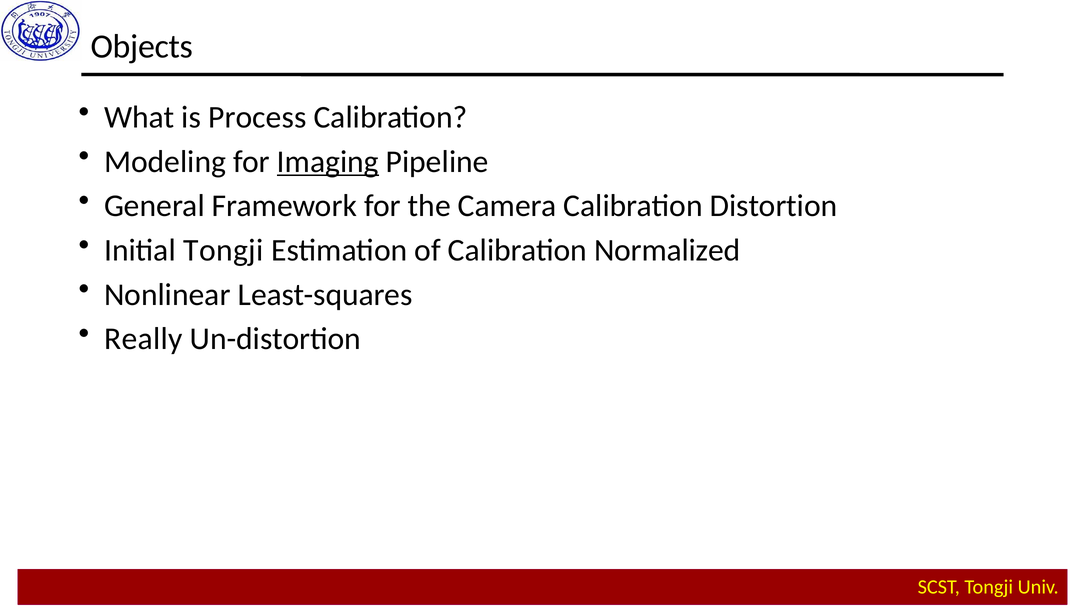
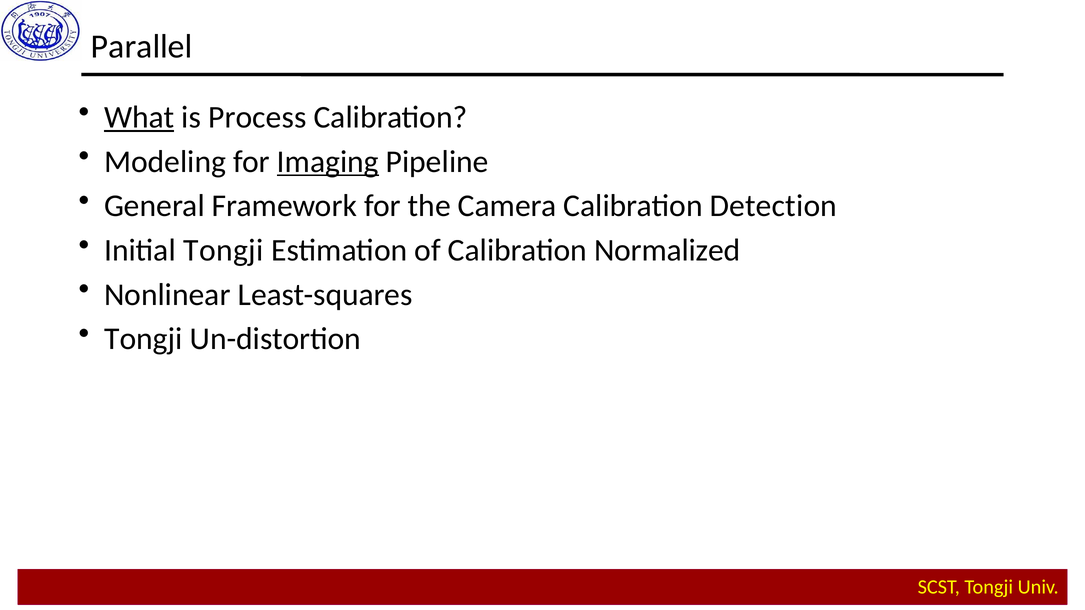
Objects: Objects -> Parallel (142, 46)
What underline: none -> present (139, 117)
Distortion: Distortion -> Detection (773, 206)
Really: Really -> Tongji (143, 339)
